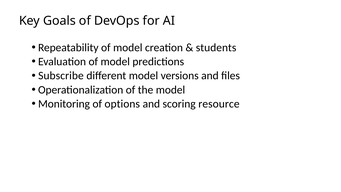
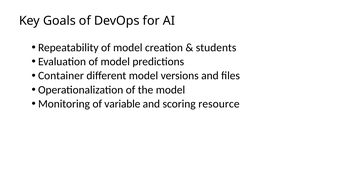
Subscribe: Subscribe -> Container (61, 76)
options: options -> variable (122, 104)
